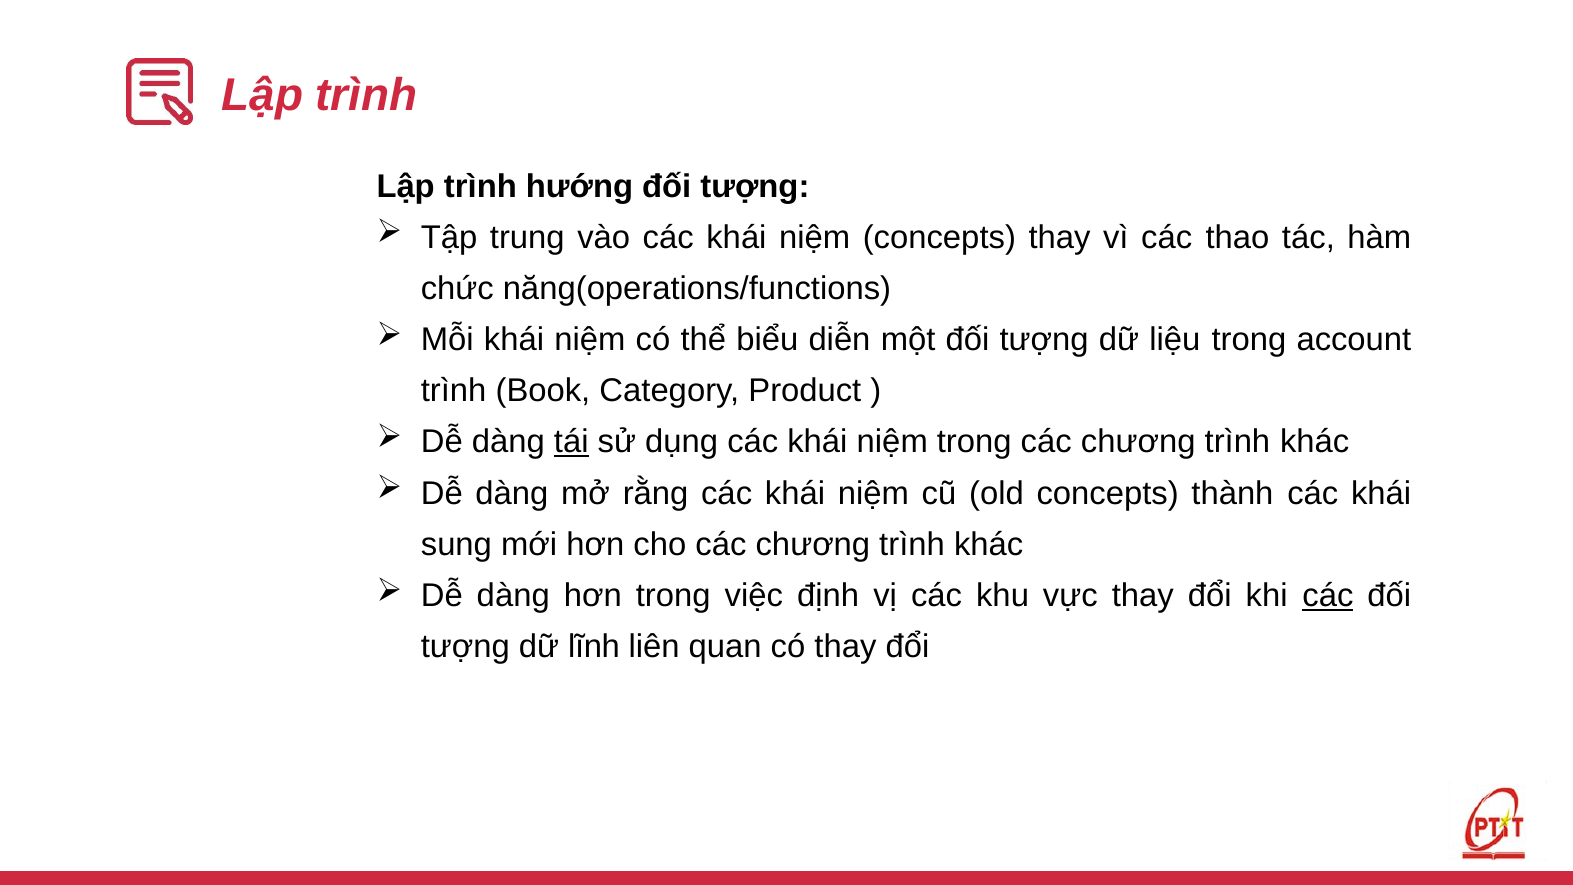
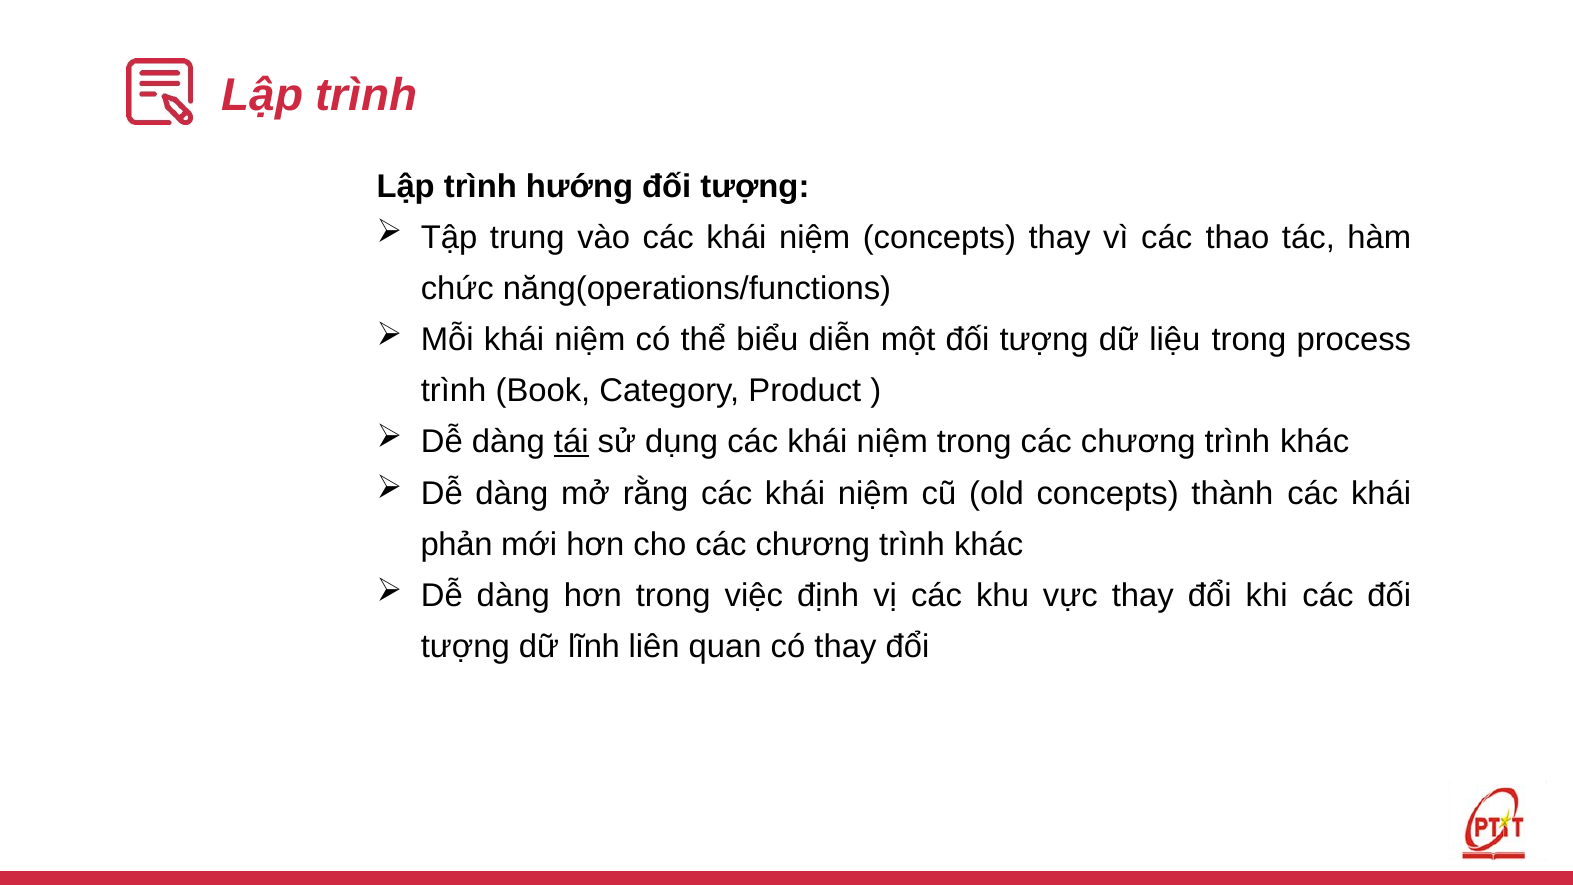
account: account -> process (1354, 340)
sung: sung -> phản (457, 544)
các underline: present -> none (1328, 595)
